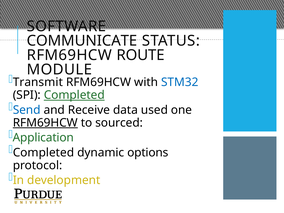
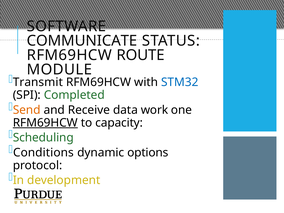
Completed underline: present -> none (74, 95)
Send colour: blue -> orange (27, 110)
used: used -> work (154, 110)
sourced: sourced -> capacity (119, 123)
Application: Application -> Scheduling (43, 138)
Completed: Completed -> Conditions (43, 153)
